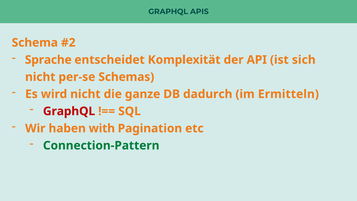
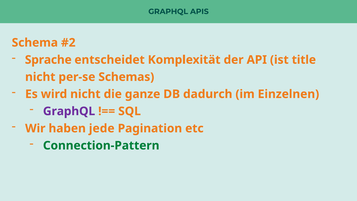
sich: sich -> title (304, 60)
Ermitteln: Ermitteln -> Einzelnen (288, 94)
GraphQL colour: red -> purple (69, 111)
with: with -> jede (102, 128)
